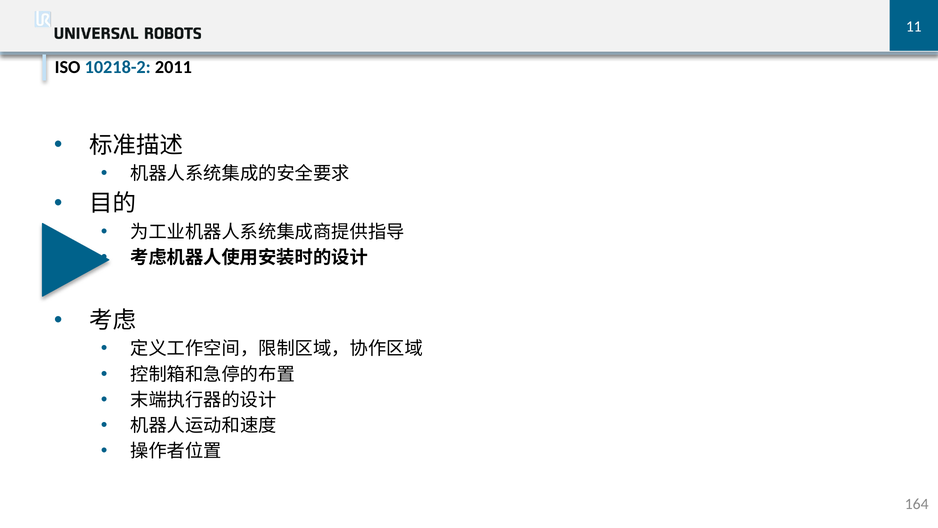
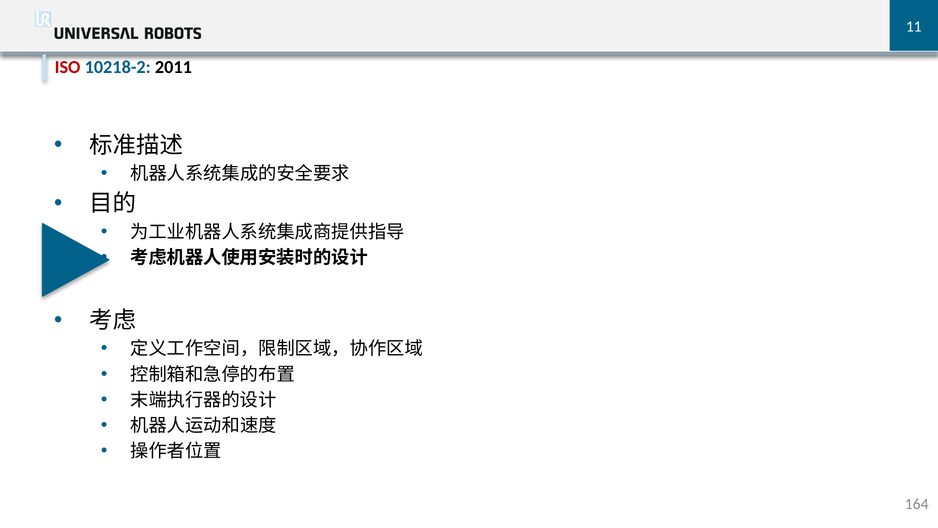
ISO colour: black -> red (68, 67)
